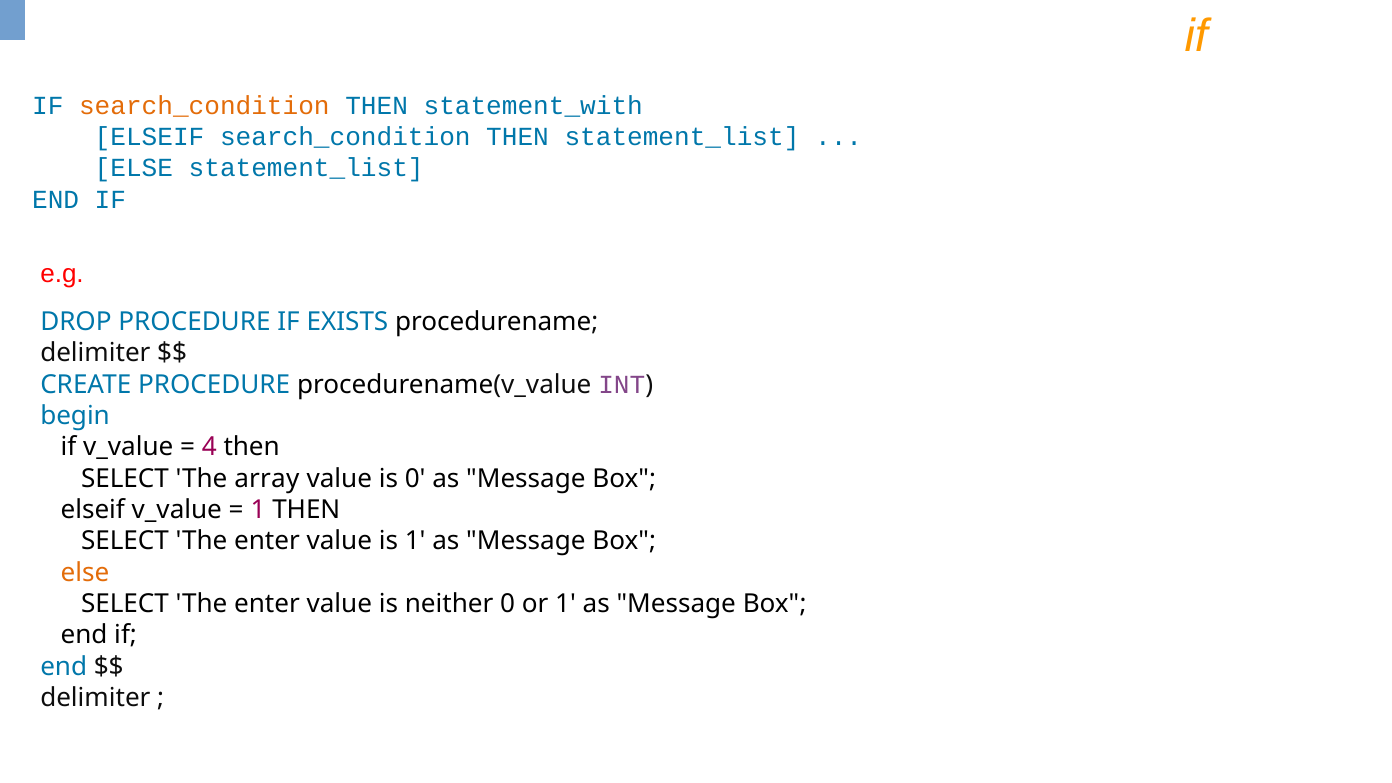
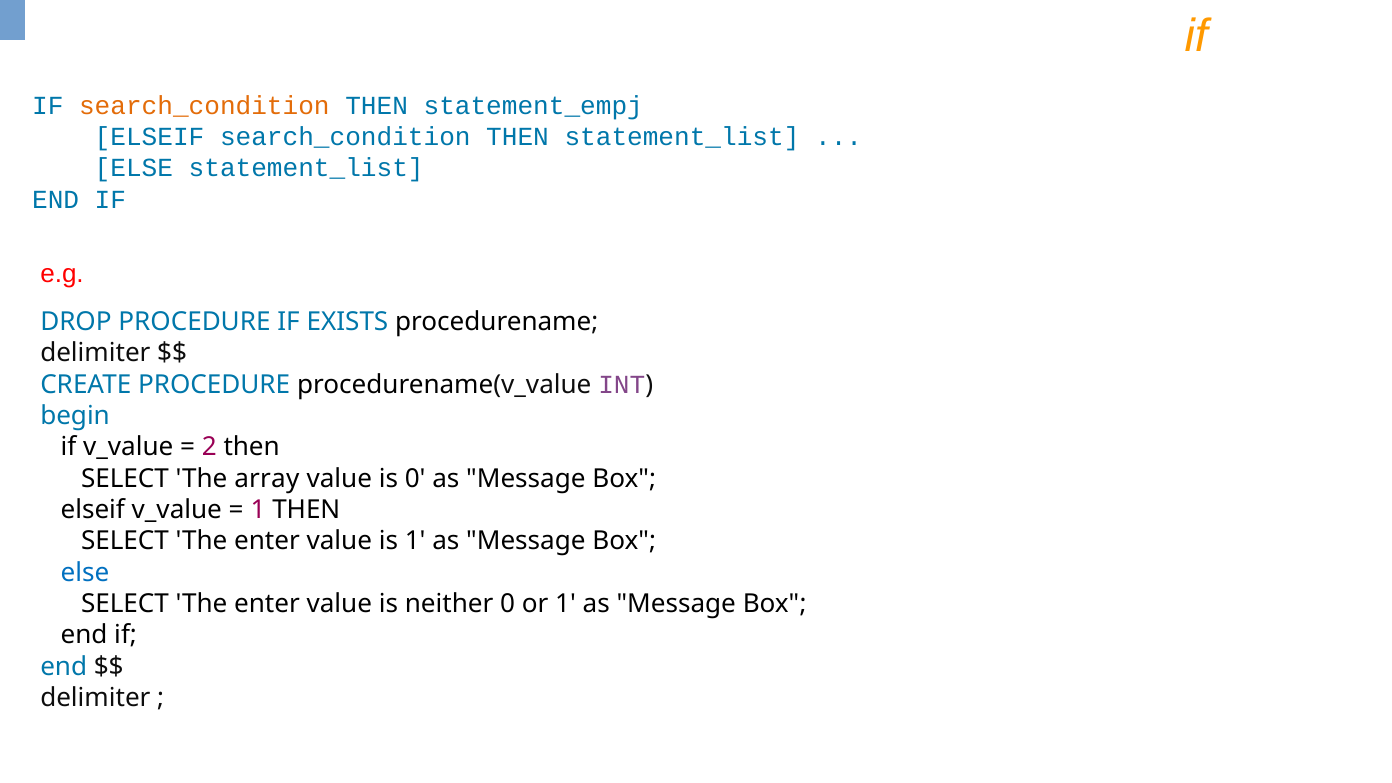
statement_with: statement_with -> statement_empj (533, 105)
4: 4 -> 2 (209, 447)
else colour: orange -> blue (85, 573)
